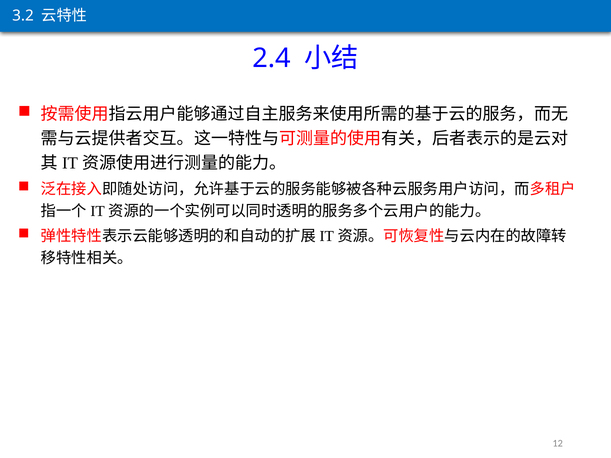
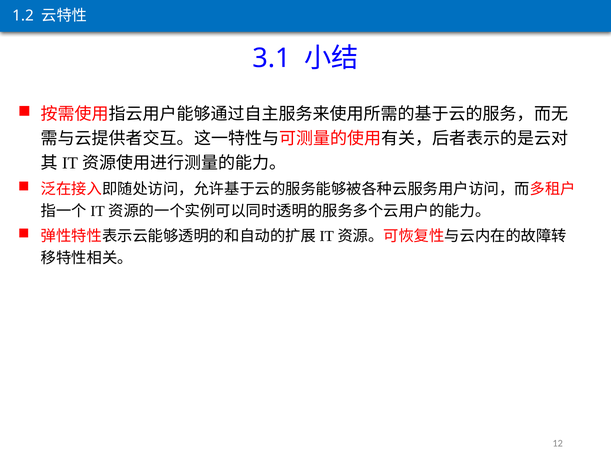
3.2: 3.2 -> 1.2 (23, 16)
2.4: 2.4 -> 3.1 (271, 58)
